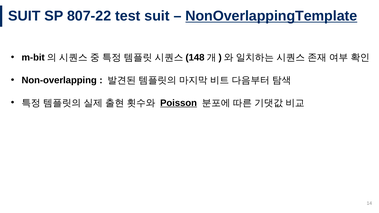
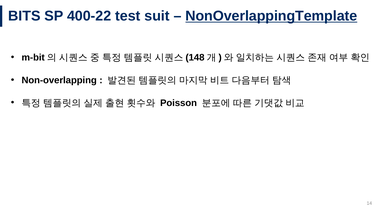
SUIT: SUIT -> BITS (24, 16)
807-22: 807-22 -> 400-22 (89, 16)
Poisson underline: present -> none (179, 103)
